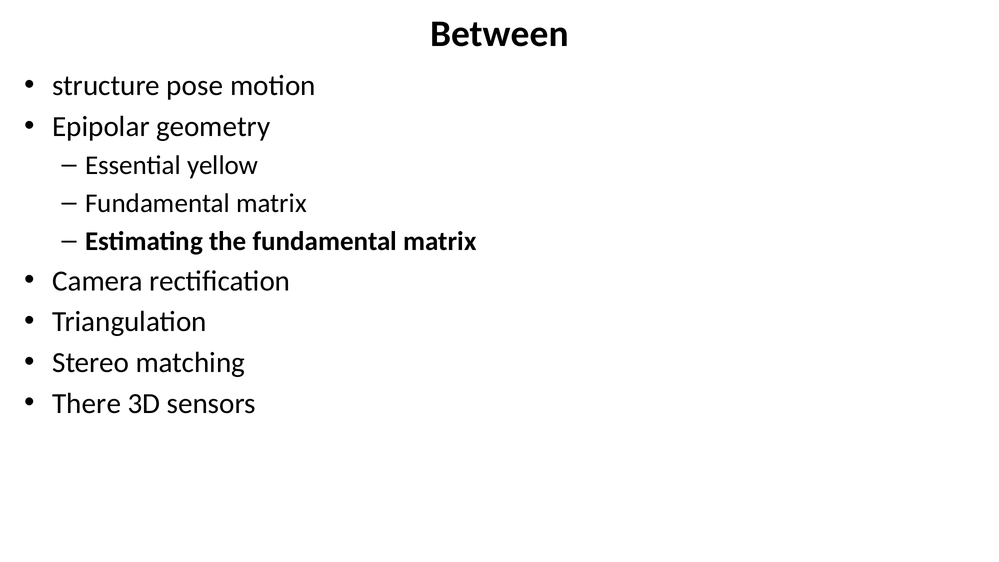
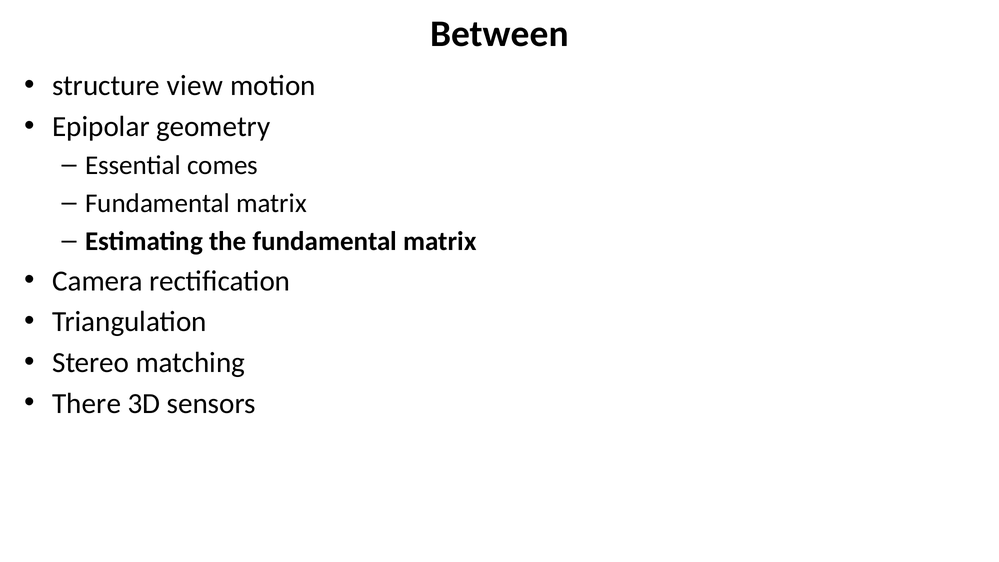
pose: pose -> view (195, 86)
yellow: yellow -> comes (223, 166)
